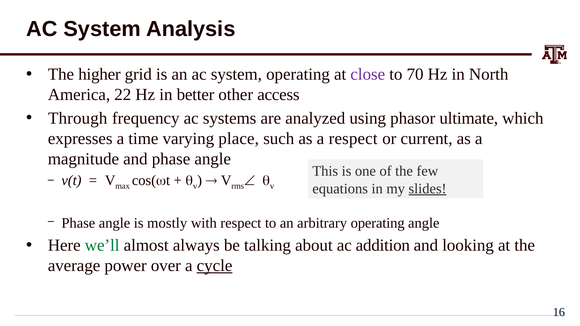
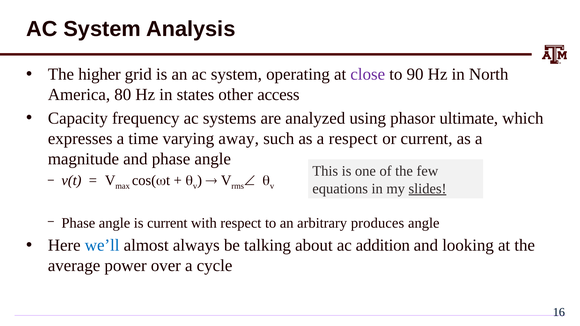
70: 70 -> 90 (415, 74)
22: 22 -> 80 (123, 95)
better: better -> states (195, 95)
Through: Through -> Capacity (78, 118)
place: place -> away (239, 139)
is mostly: mostly -> current (167, 223)
arbitrary operating: operating -> produces (378, 223)
we’ll colour: green -> blue (102, 246)
cycle underline: present -> none (215, 266)
